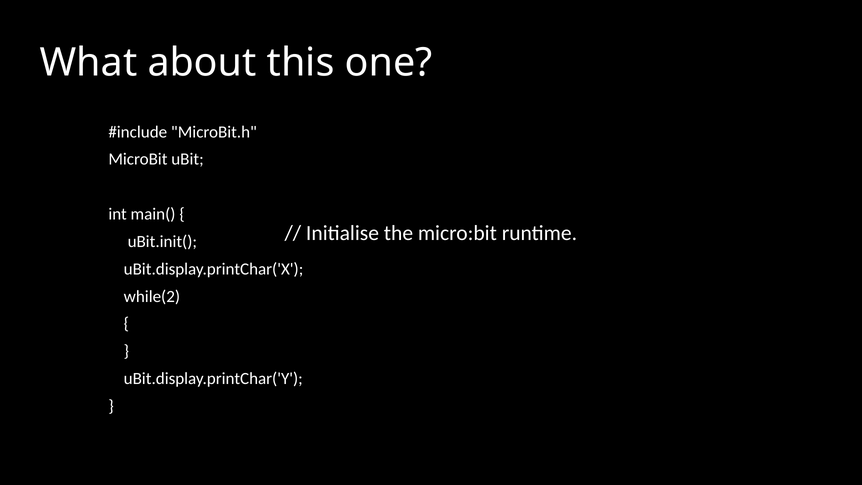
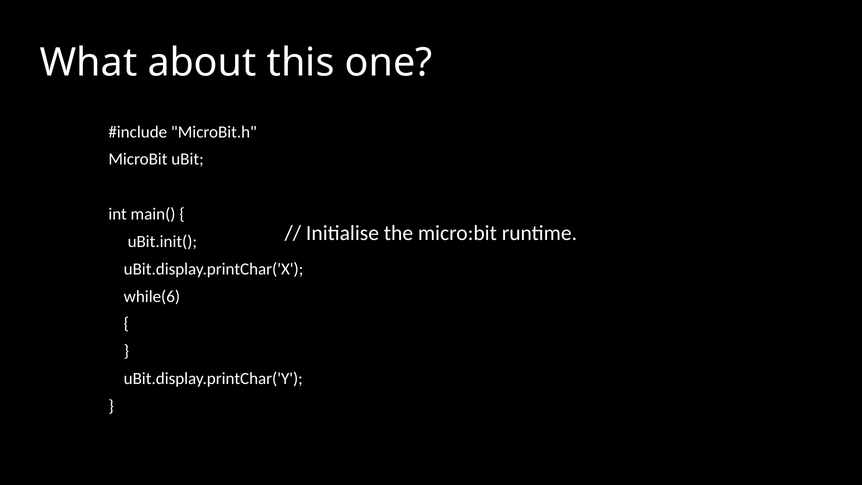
while(2: while(2 -> while(6 (152, 296)
